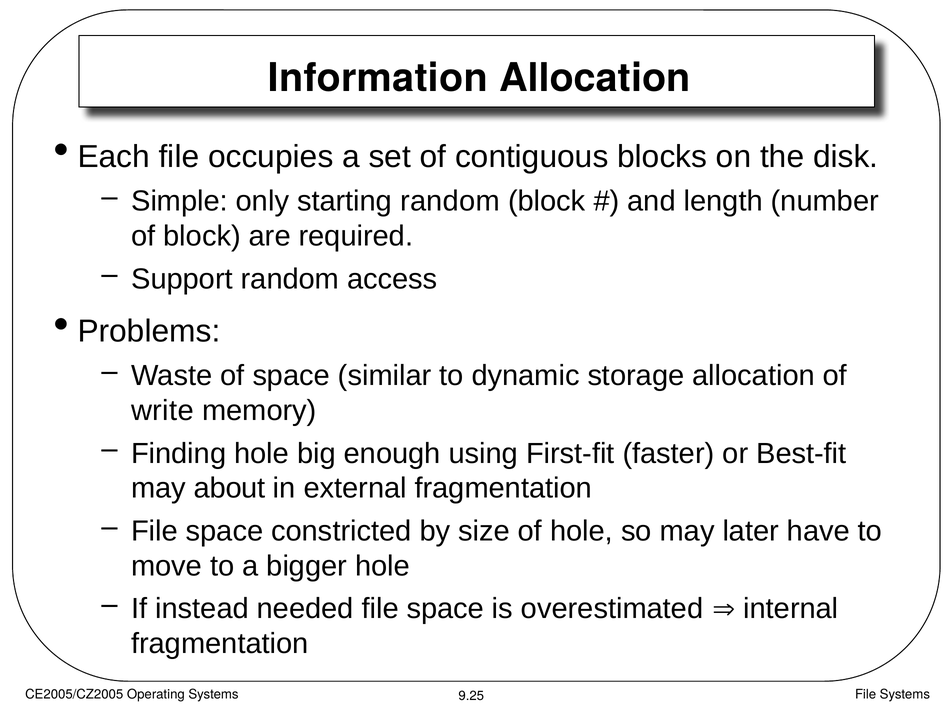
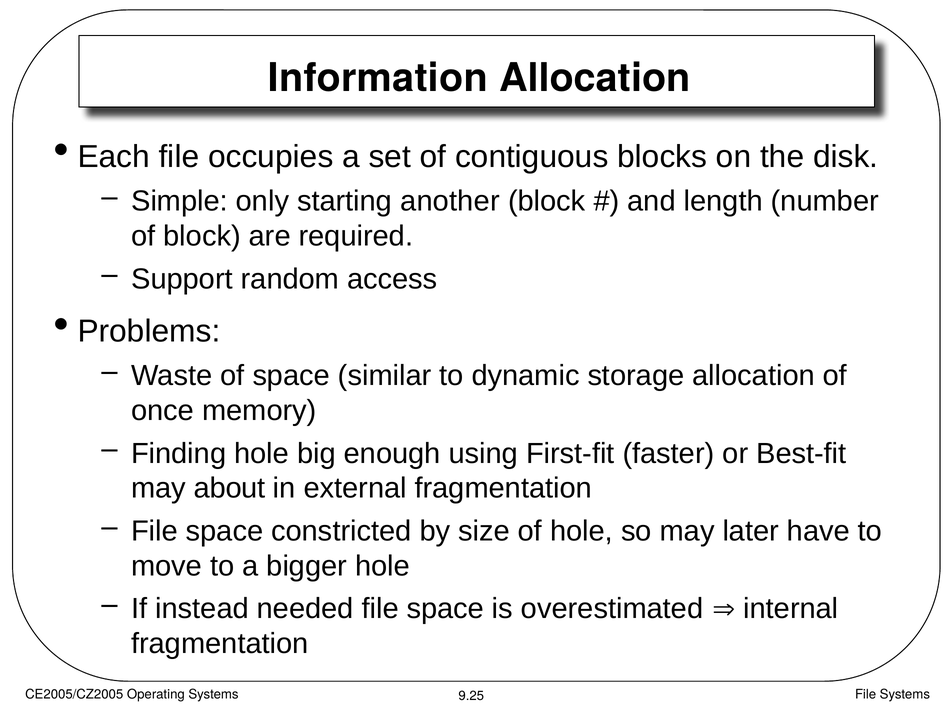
starting random: random -> another (450, 201)
write: write -> once (163, 411)
